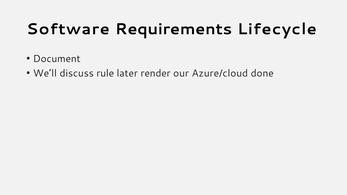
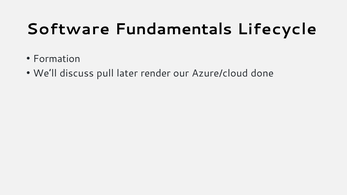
Requirements: Requirements -> Fundamentals (174, 29)
Document: Document -> Formation (57, 59)
rule: rule -> pull (105, 73)
